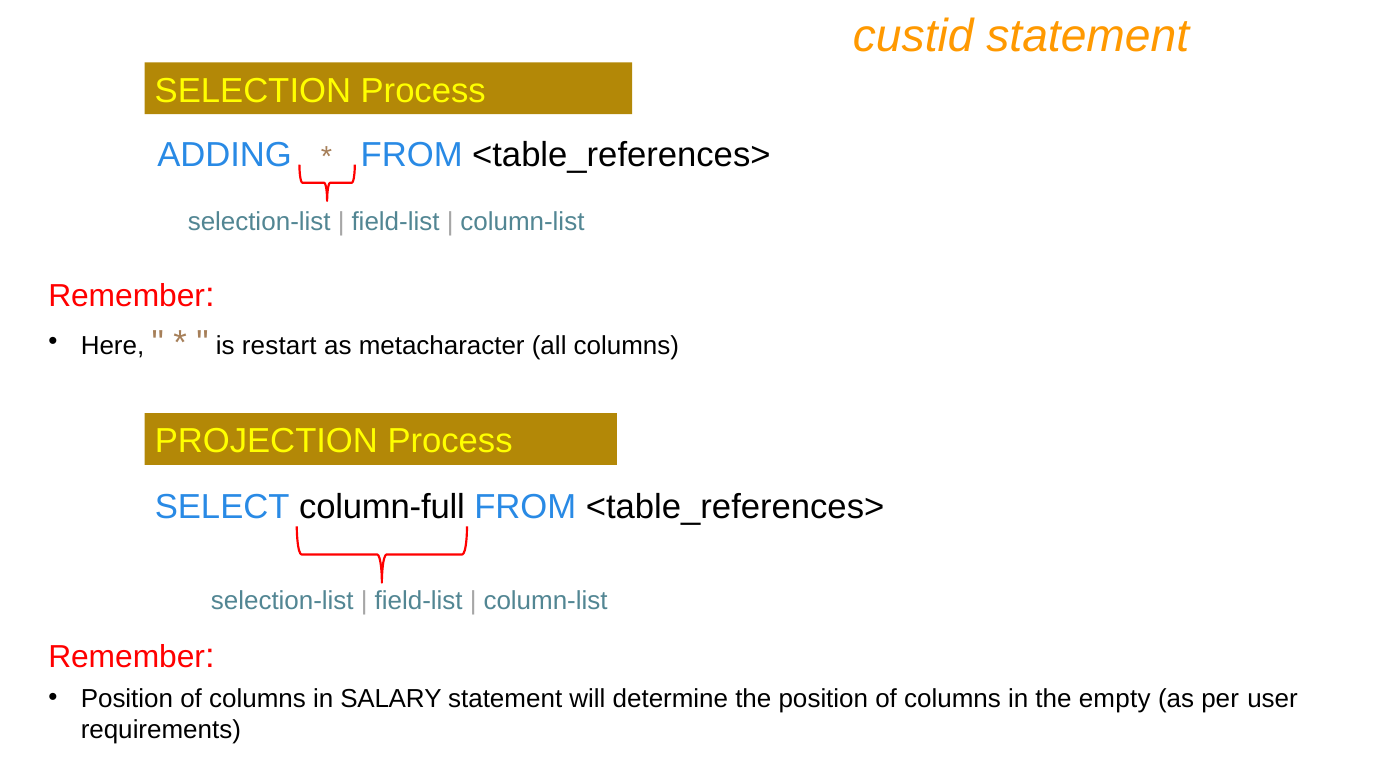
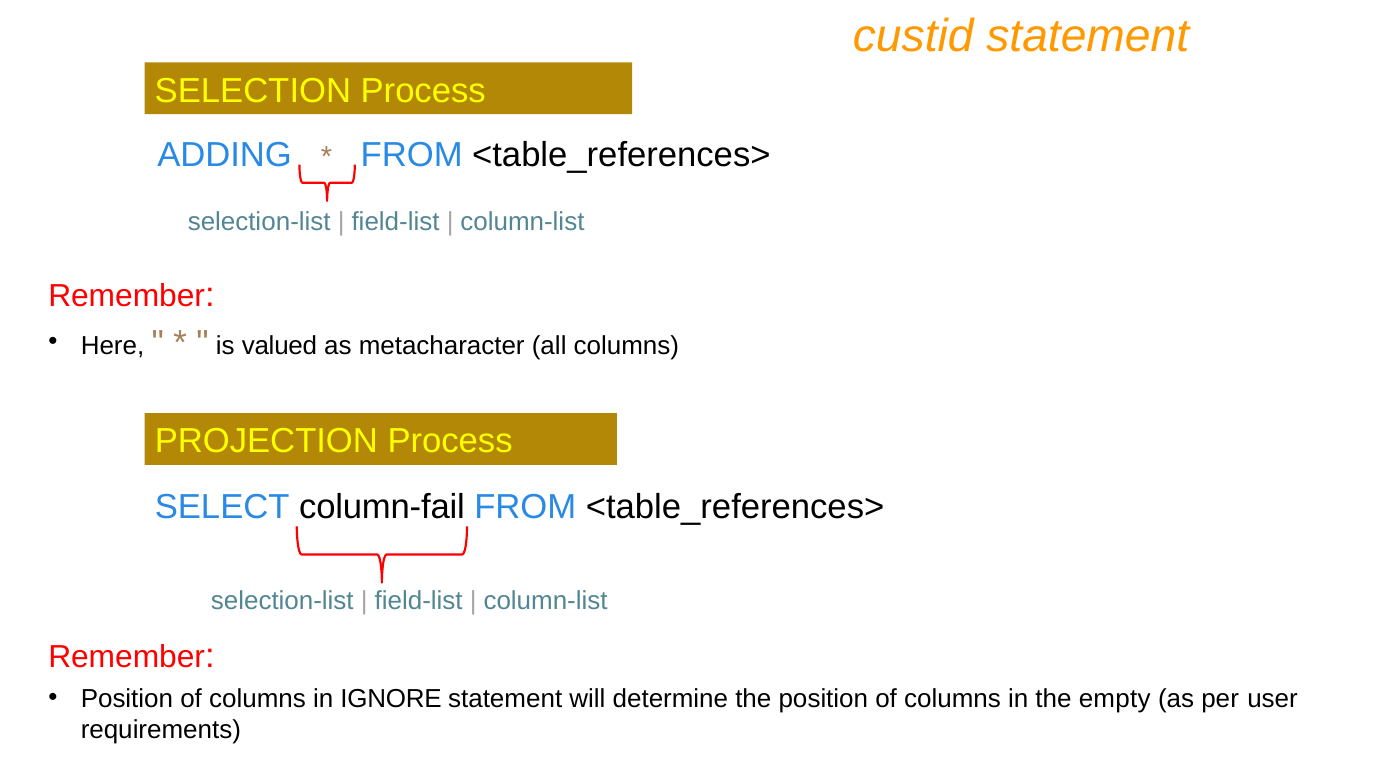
restart: restart -> valued (279, 346)
column-full: column-full -> column-fail (382, 507)
SALARY: SALARY -> IGNORE (391, 698)
